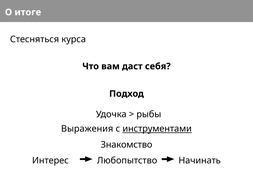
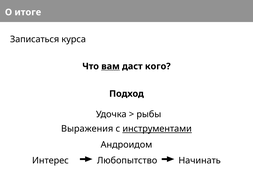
Стесняться: Стесняться -> Записаться (35, 40)
вам underline: none -> present (110, 67)
себя: себя -> кого (158, 67)
Знакомство: Знакомство -> Андроидом (126, 145)
